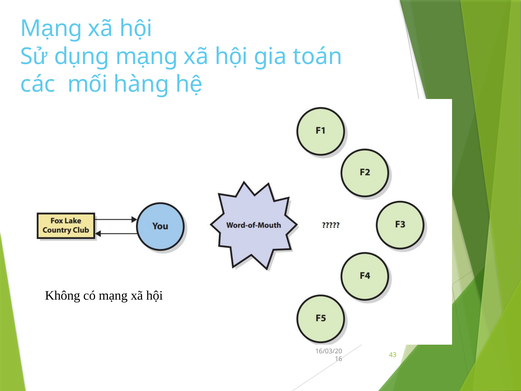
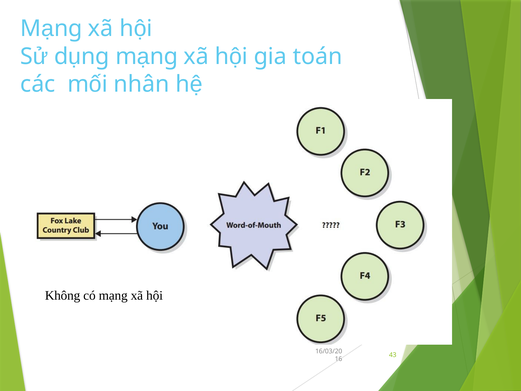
hàng: hàng -> nhân (141, 84)
